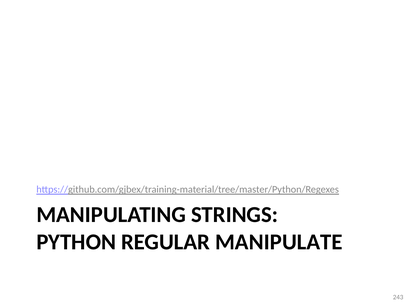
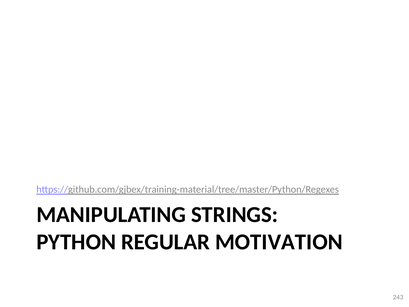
MANIPULATE: MANIPULATE -> MOTIVATION (279, 242)
